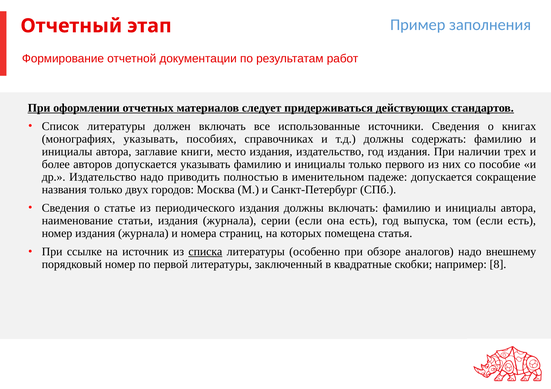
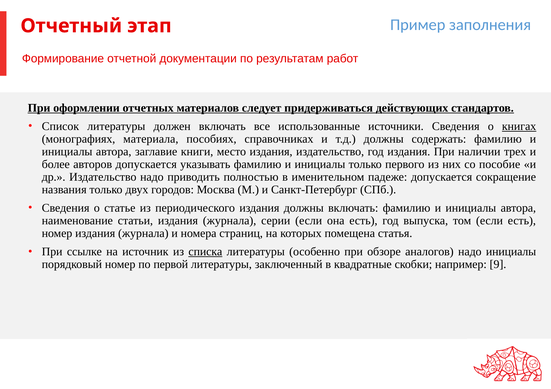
книгах underline: none -> present (519, 126)
монографиях указывать: указывать -> материала (151, 139)
надо внешнему: внешнему -> инициалы (511, 252)
8: 8 -> 9 (498, 265)
